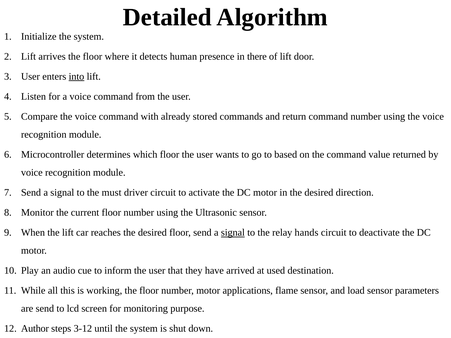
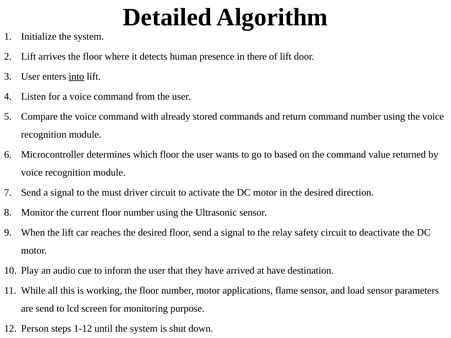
signal underline: present -> none (233, 233)
hands: hands -> safety (307, 233)
at used: used -> have (276, 271)
Author: Author -> Person (35, 329)
3-12: 3-12 -> 1-12 (83, 329)
